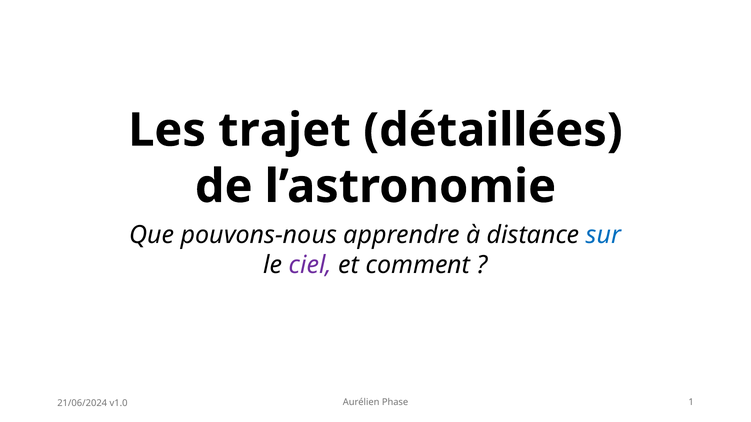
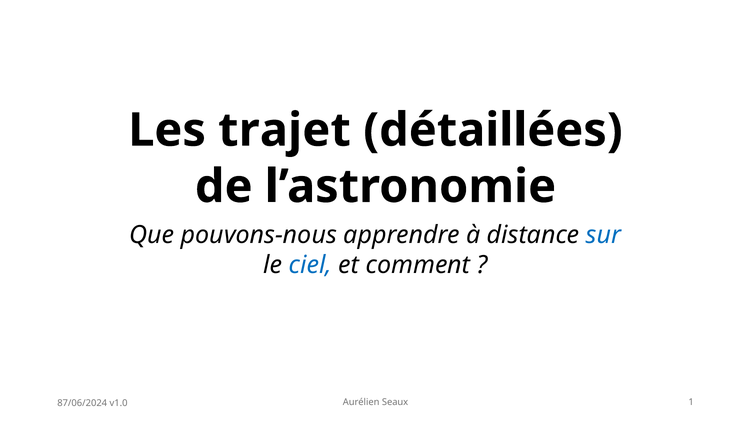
ciel colour: purple -> blue (310, 265)
Phase: Phase -> Seaux (395, 403)
21/06/2024: 21/06/2024 -> 87/06/2024 (82, 403)
